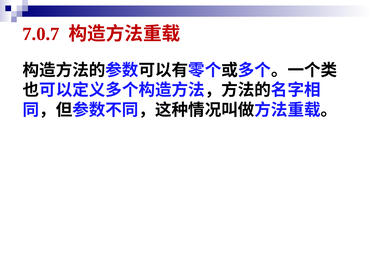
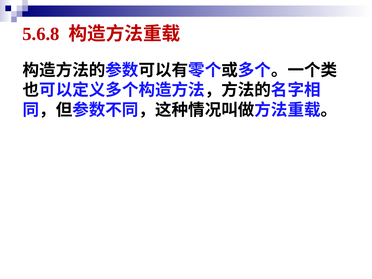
7.0.7: 7.0.7 -> 5.6.8 (41, 34)
